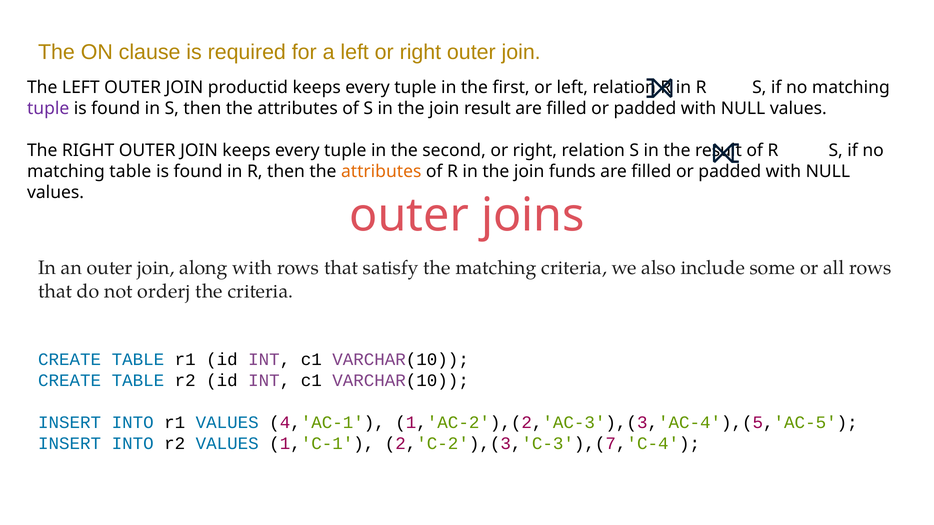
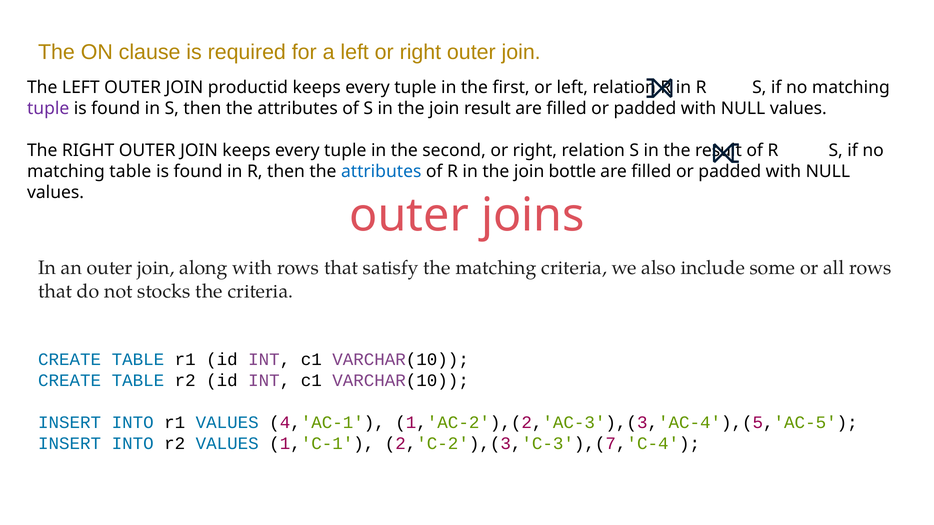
attributes colour: orange -> blue (381, 171)
funds: funds -> bottle (572, 171)
orderj: orderj -> stocks (164, 291)
